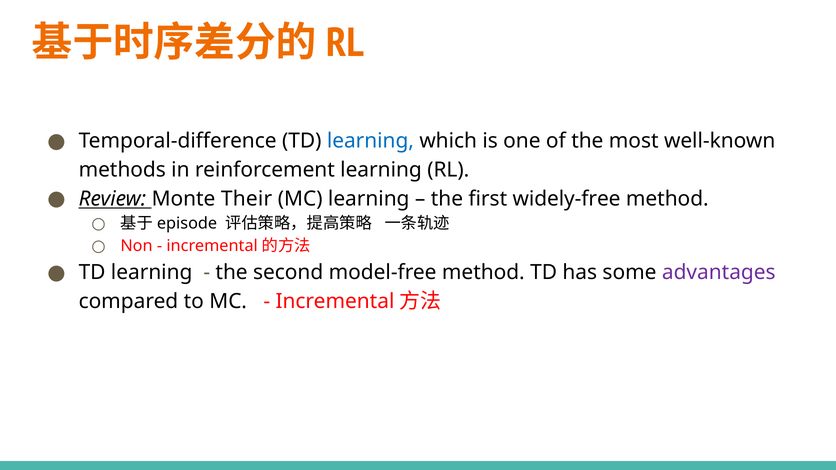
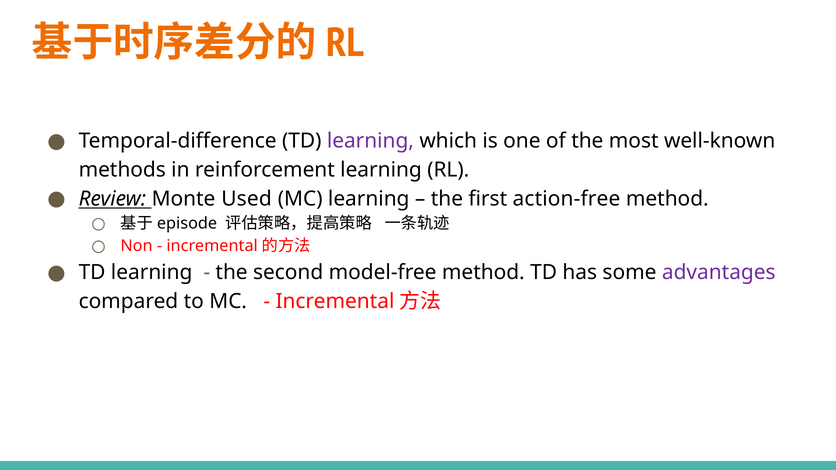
learning colour: blue -> purple (370, 141)
Their: Their -> Used (247, 199)
widely-free: widely-free -> action-free (566, 199)
